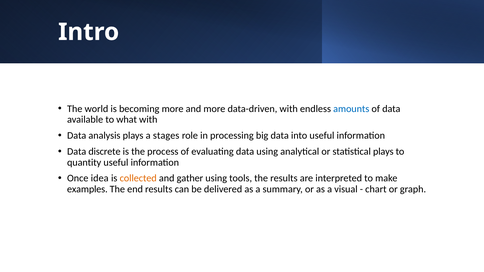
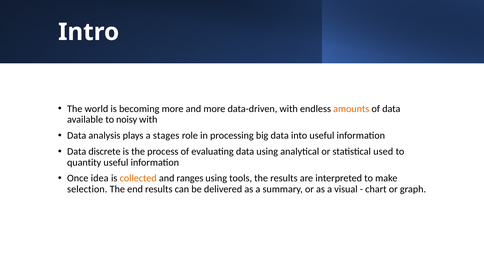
amounts colour: blue -> orange (351, 109)
what: what -> noisy (127, 120)
statistical plays: plays -> used (383, 152)
gather: gather -> ranges (190, 178)
examples: examples -> selection (87, 189)
